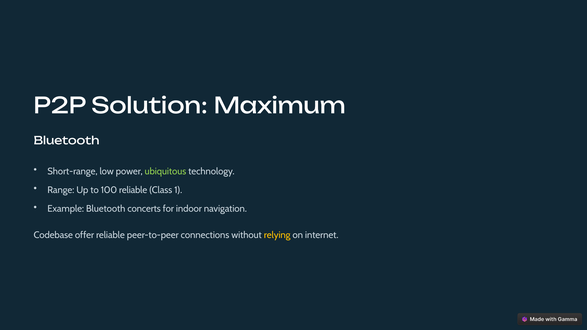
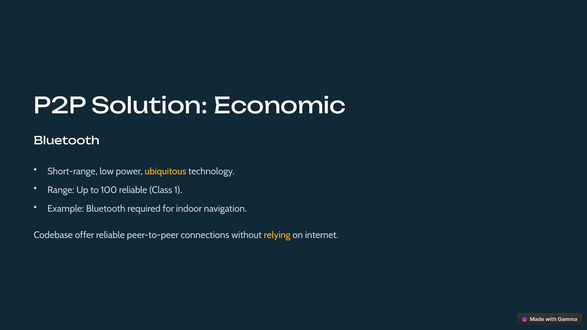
Maximum: Maximum -> Economic (280, 106)
ubiquitous colour: light green -> yellow (165, 171)
concerts: concerts -> required (144, 209)
